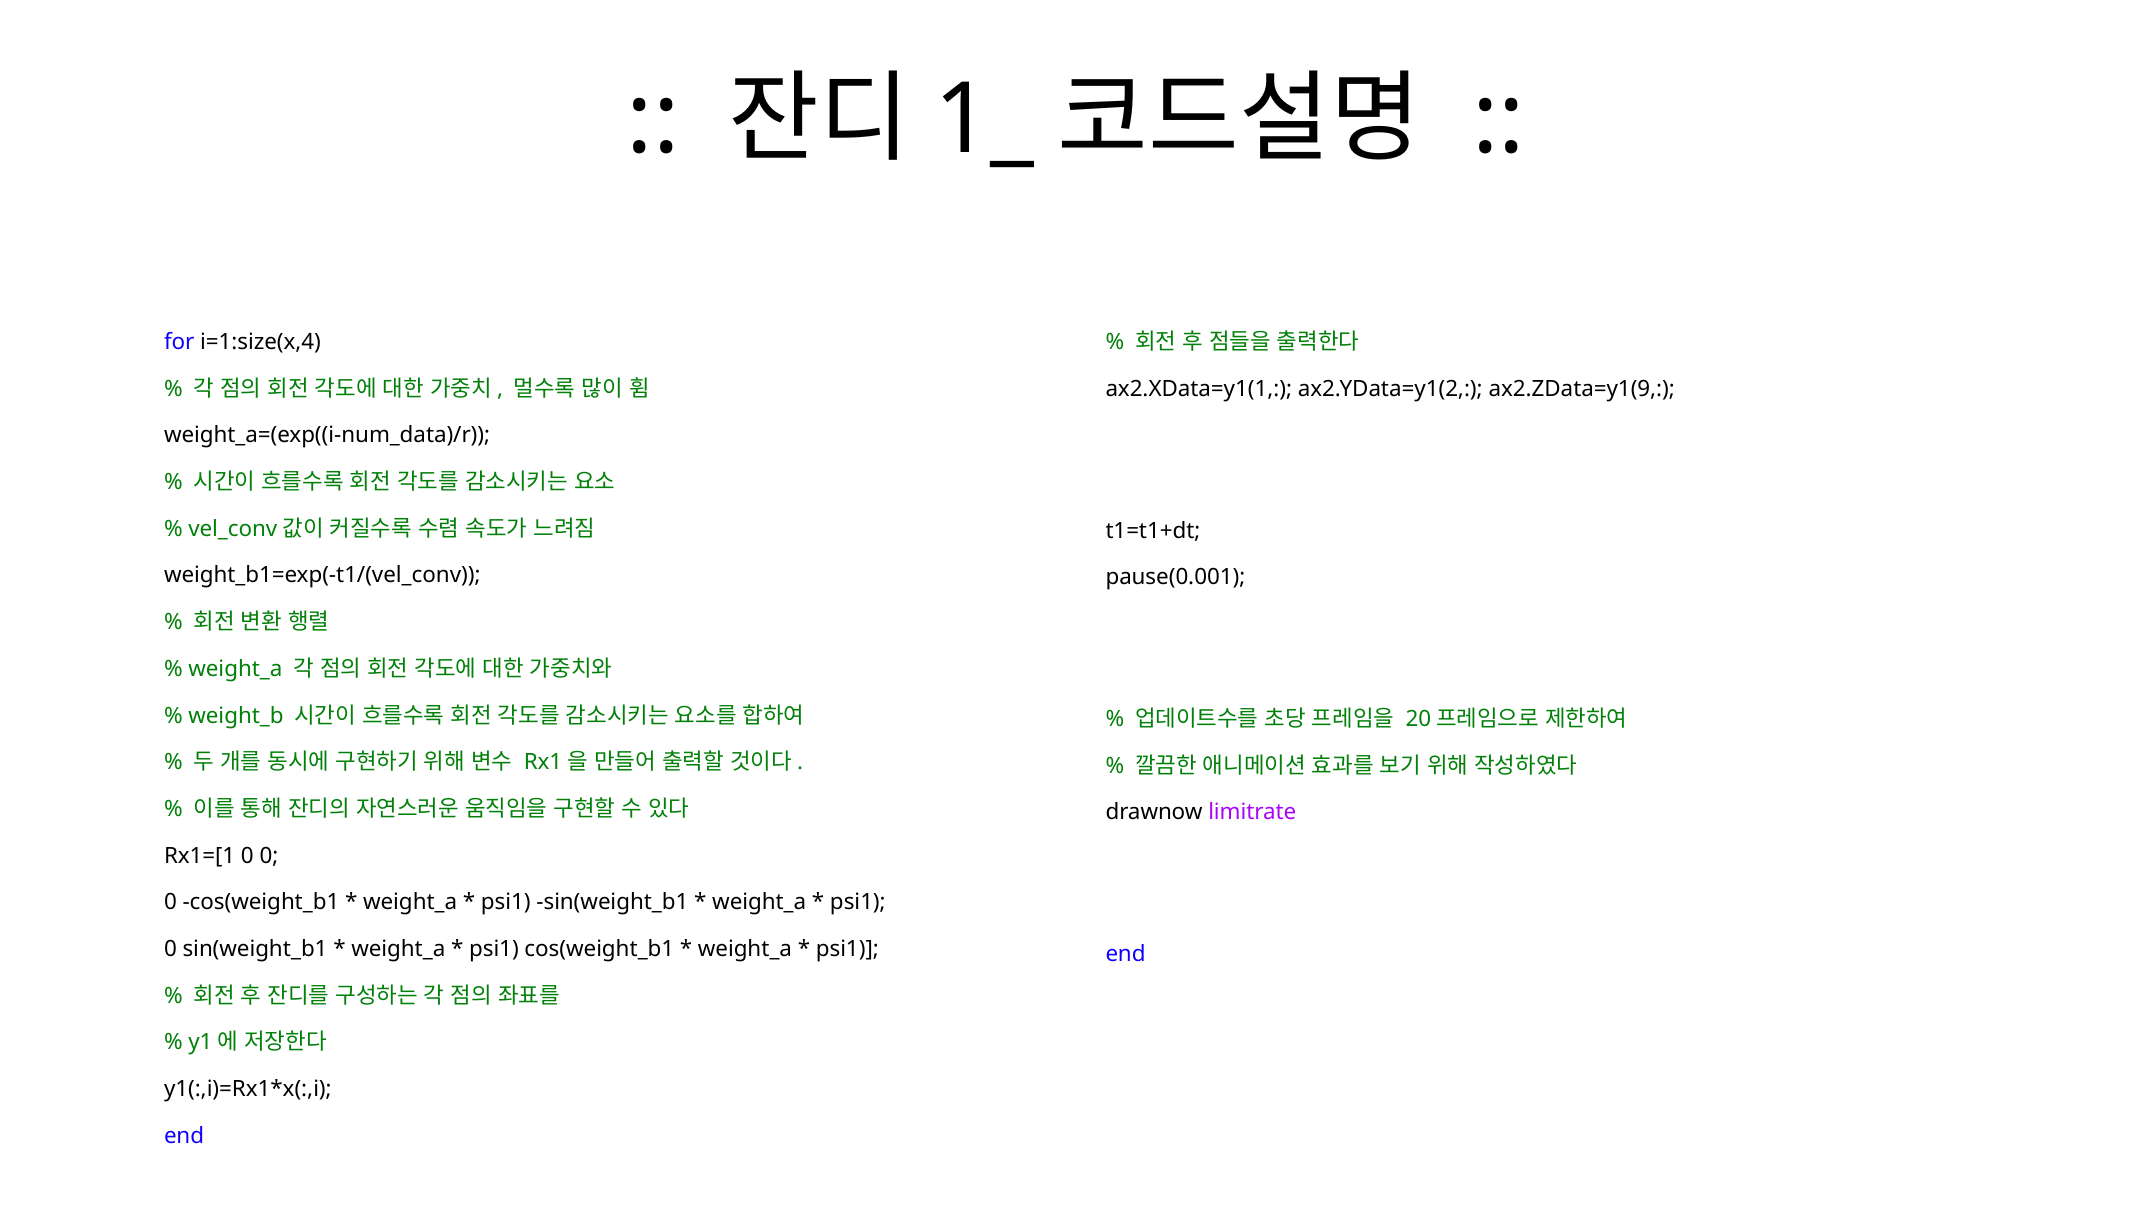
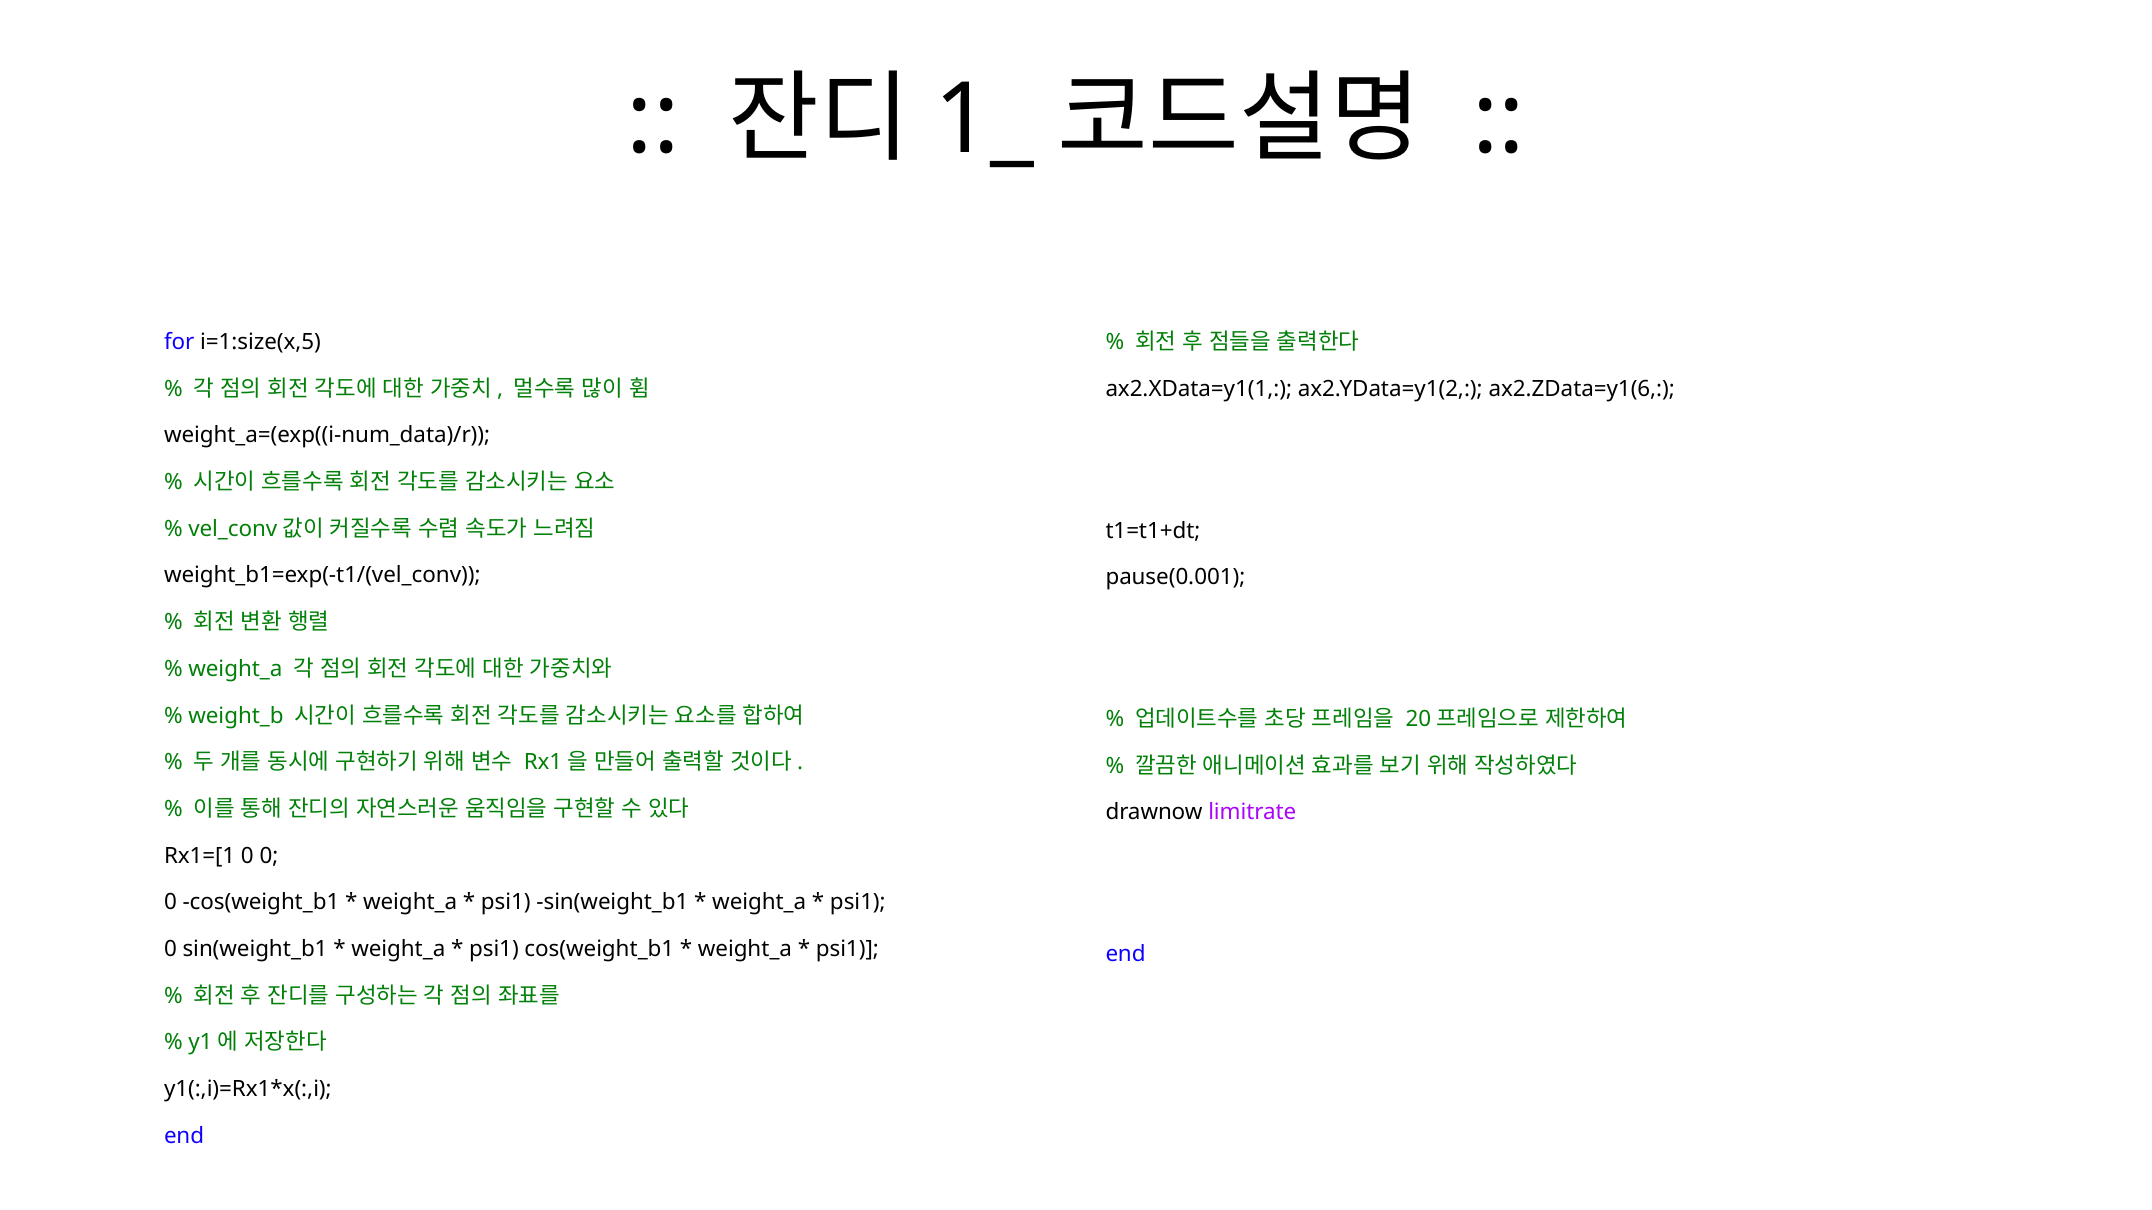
i=1:size(x,4: i=1:size(x,4 -> i=1:size(x,5 (260, 342)
ax2.ZData=y1(9: ax2.ZData=y1(9 -> ax2.ZData=y1(6 (1582, 389)
